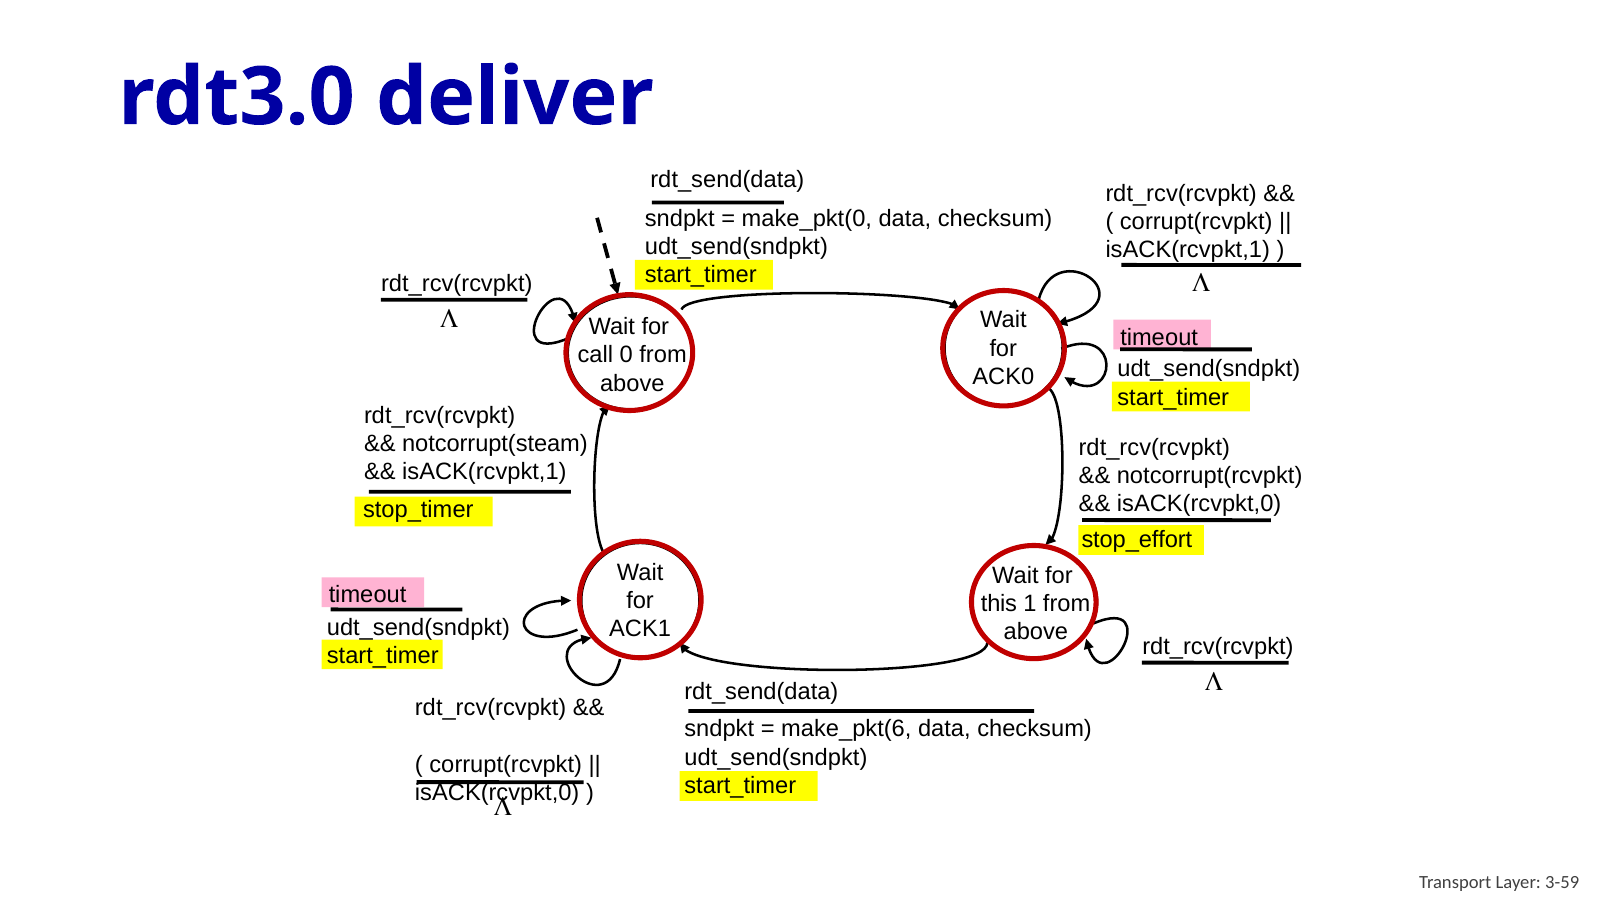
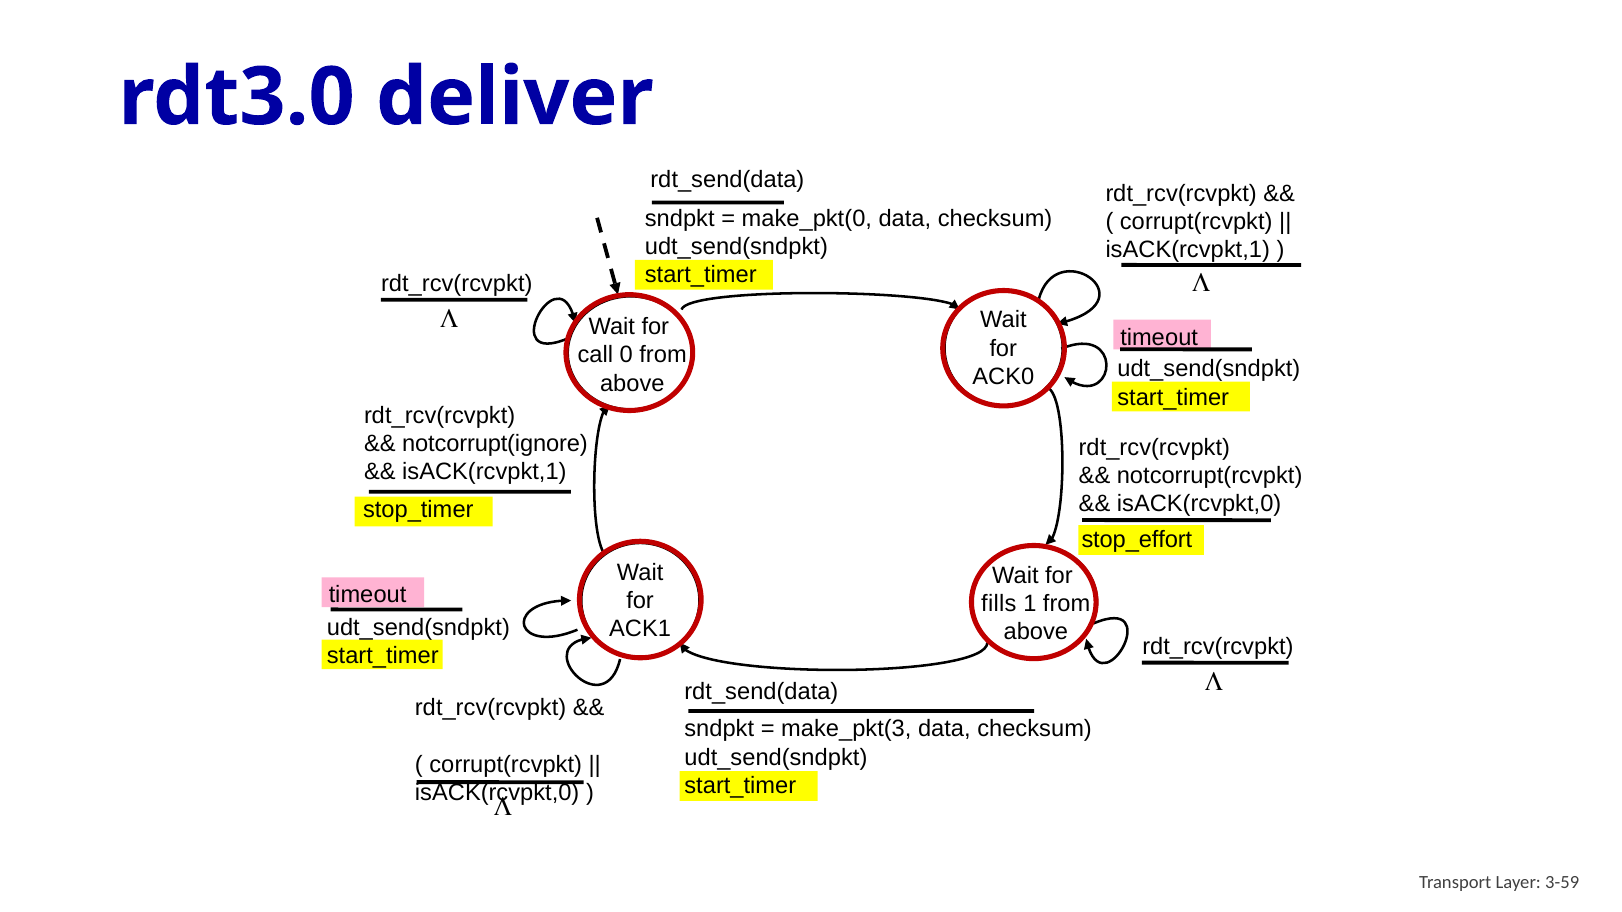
notcorrupt(steam: notcorrupt(steam -> notcorrupt(ignore (495, 444)
this: this -> fills (999, 604)
make_pkt(6: make_pkt(6 -> make_pkt(3 (846, 729)
